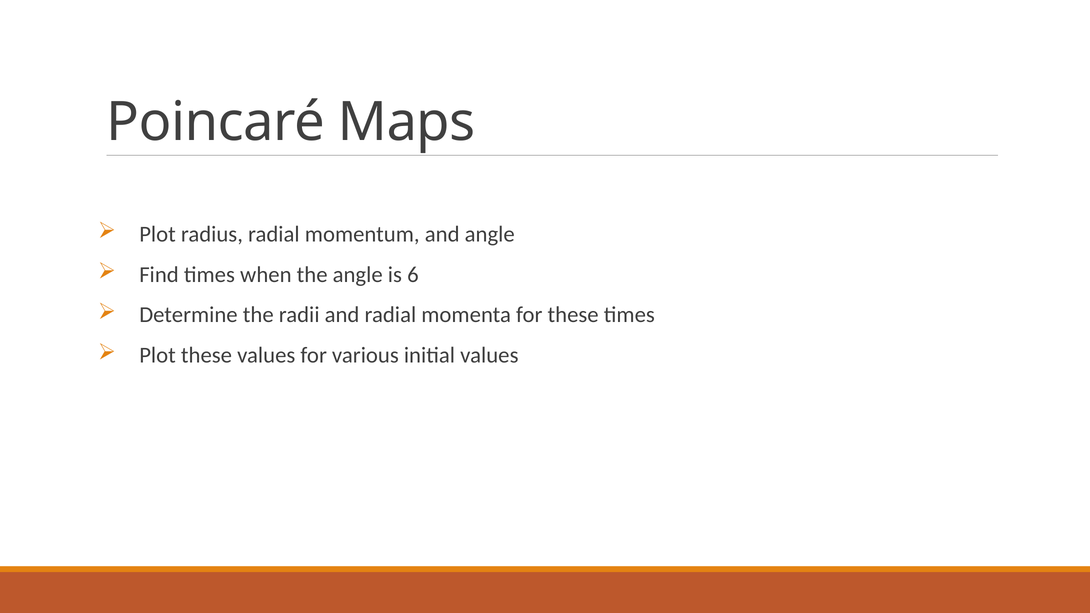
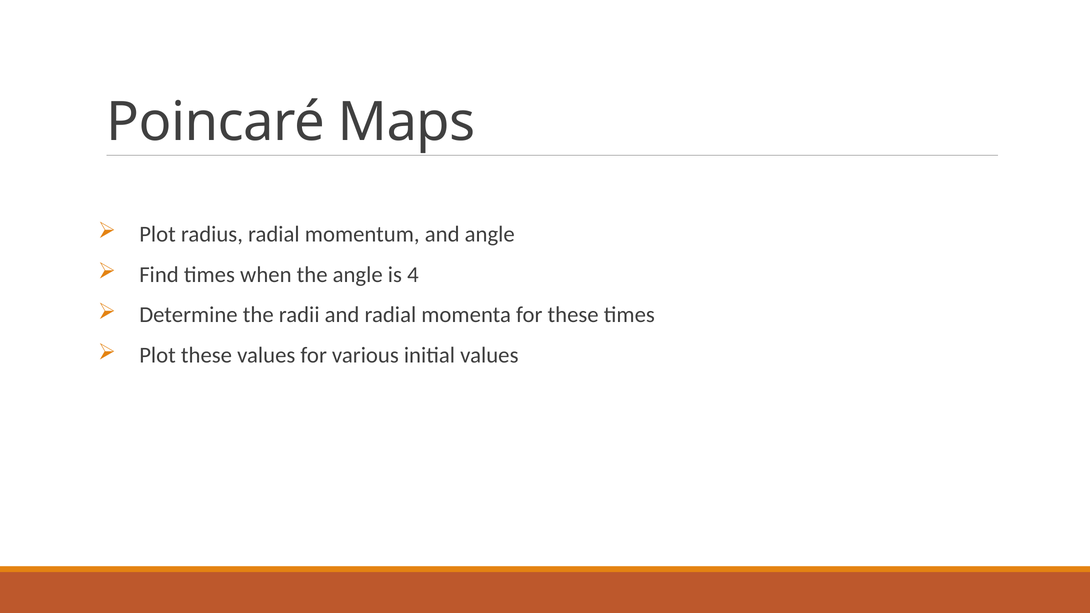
6: 6 -> 4 (413, 275)
